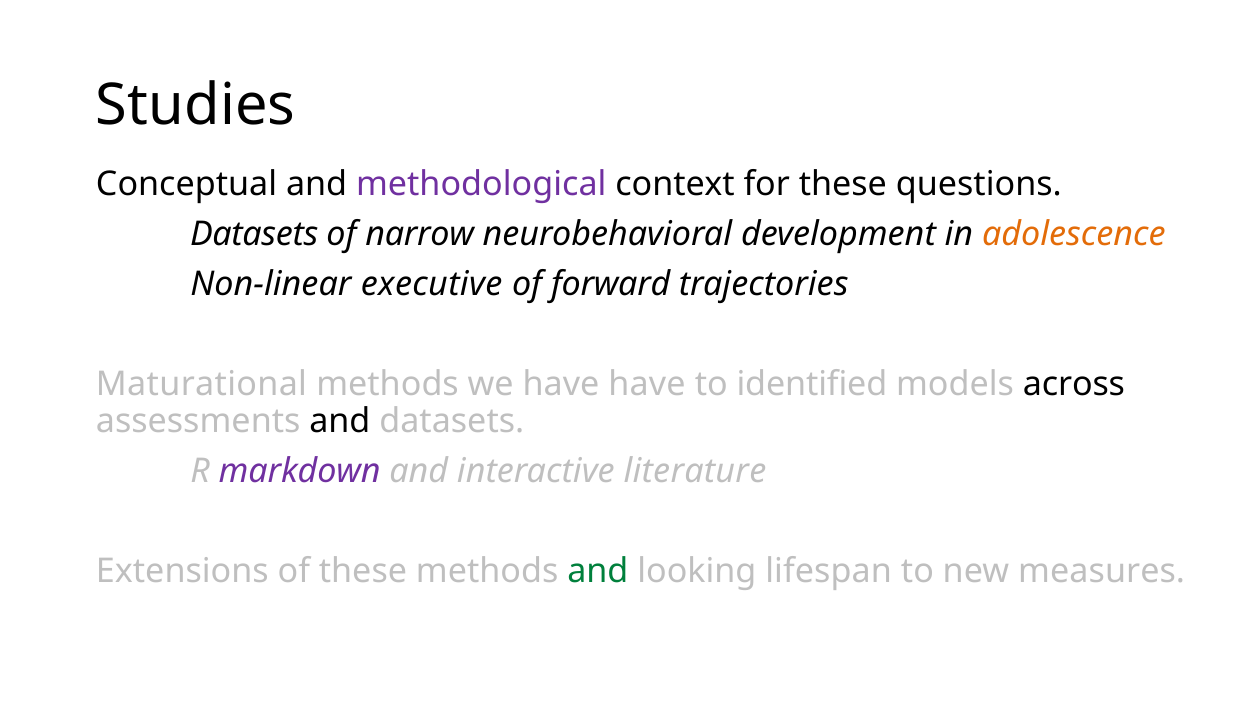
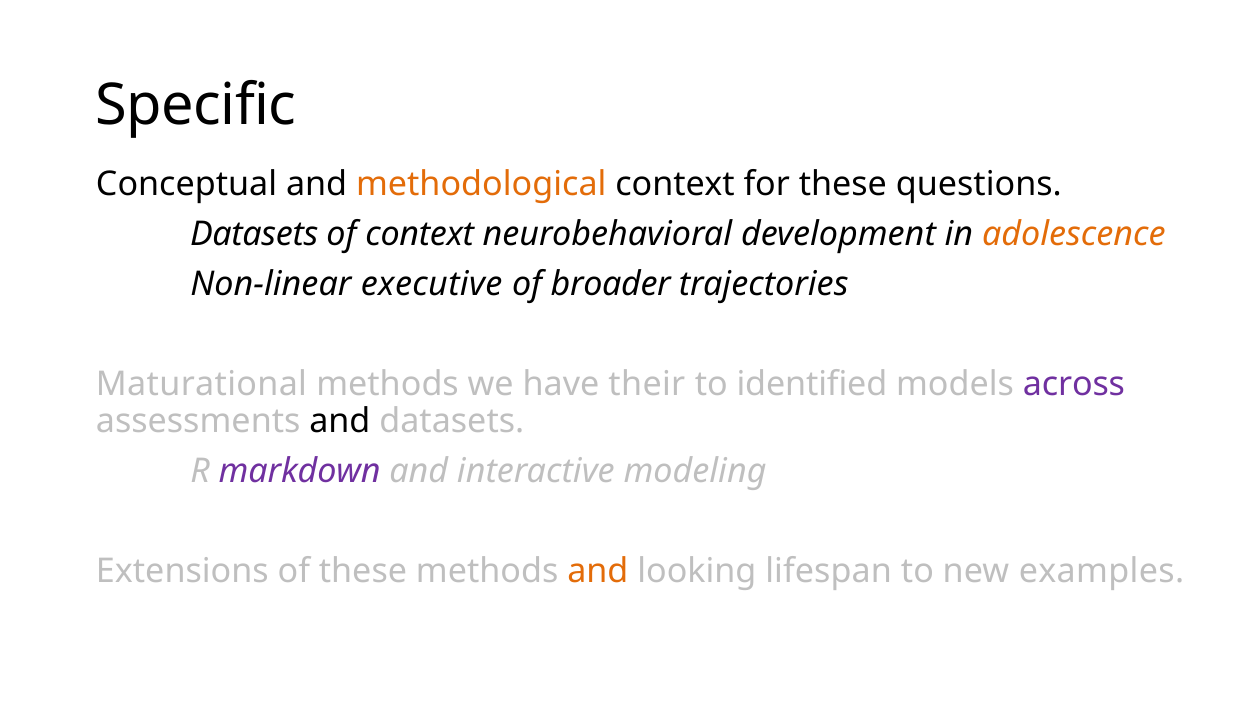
Studies: Studies -> Specific (196, 106)
methodological colour: purple -> orange (481, 184)
of narrow: narrow -> context (420, 234)
forward: forward -> broader (611, 284)
have have: have -> their (647, 384)
across colour: black -> purple (1074, 384)
literature: literature -> modeling (695, 471)
and colour: green -> orange (598, 571)
measures: measures -> examples (1102, 571)
